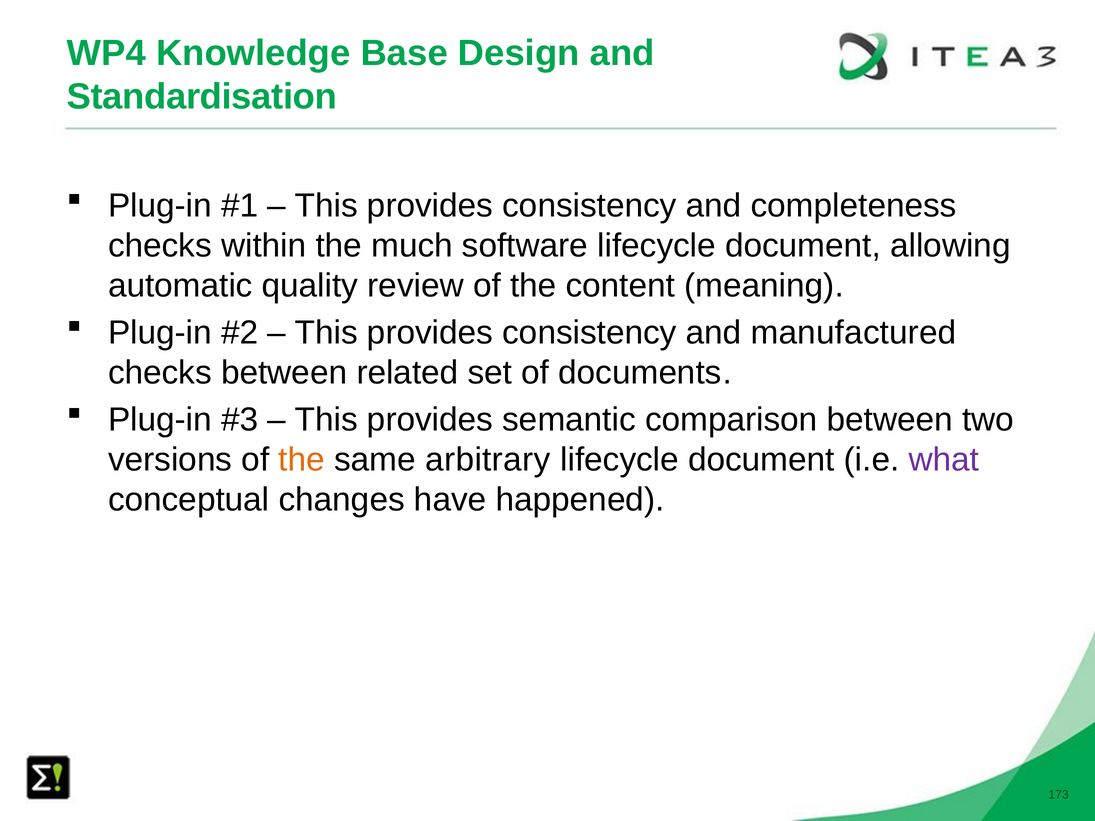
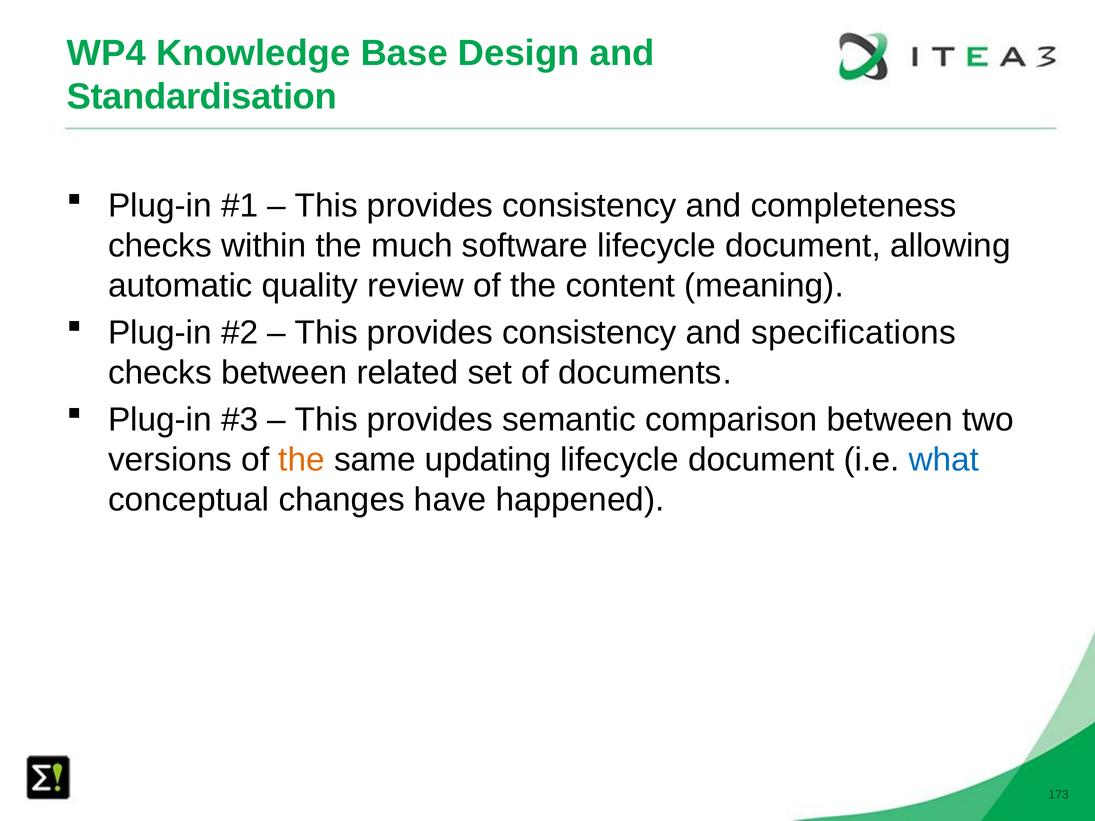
manufactured: manufactured -> specifications (854, 333)
arbitrary: arbitrary -> updating (488, 460)
what colour: purple -> blue (944, 460)
